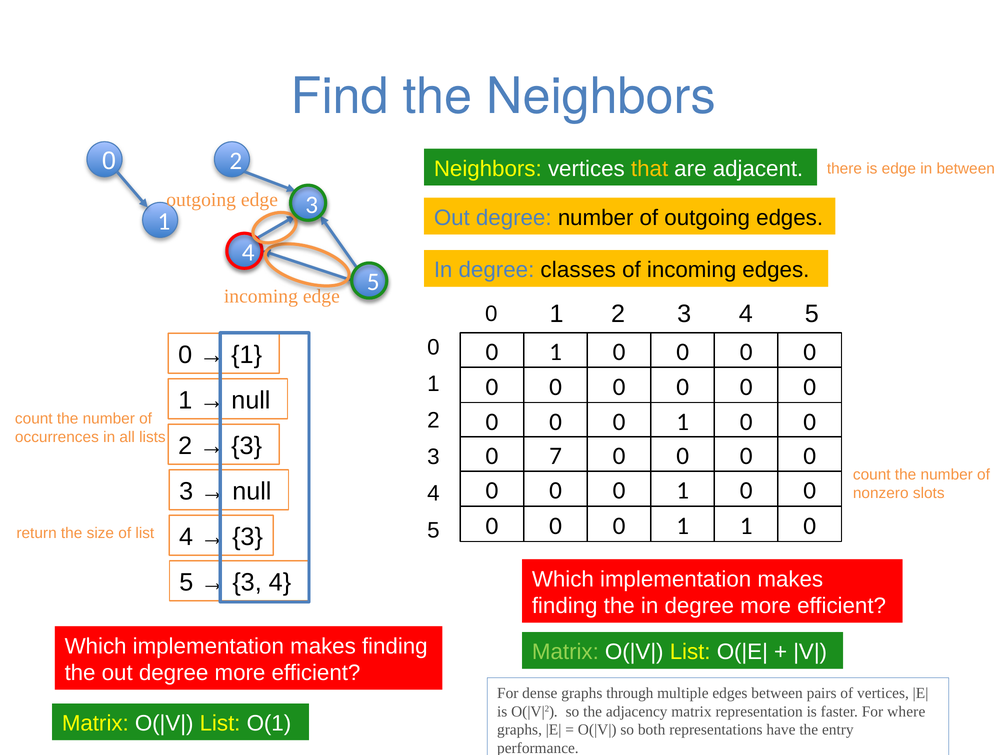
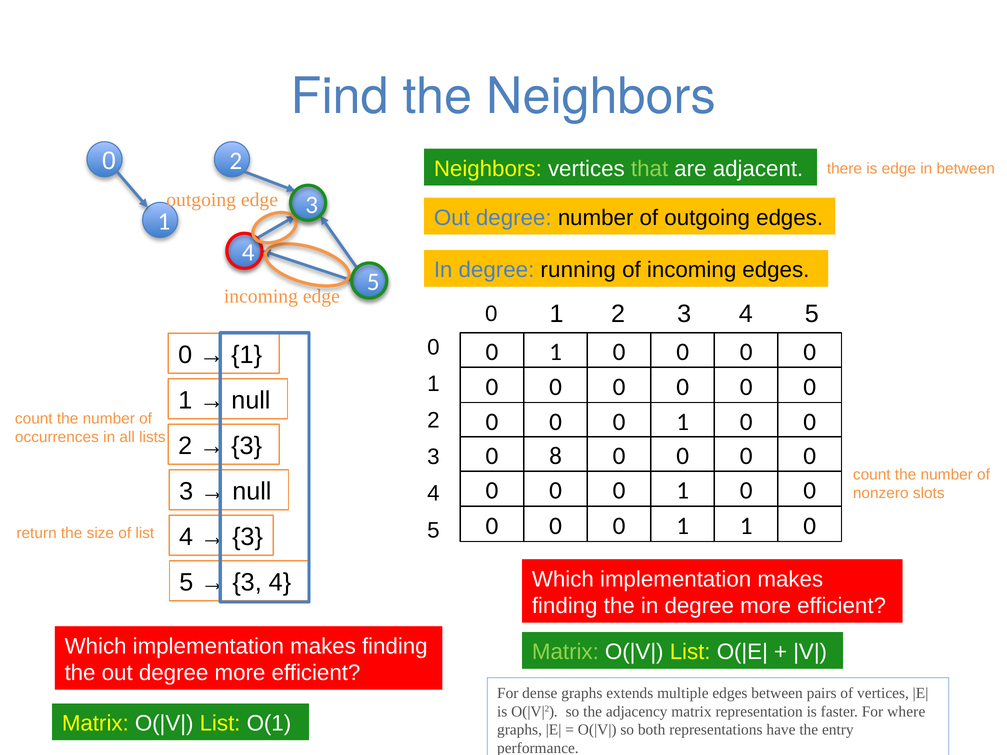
that colour: yellow -> light green (650, 169)
classes: classes -> running (578, 270)
7: 7 -> 8 (556, 456)
through: through -> extends (630, 693)
